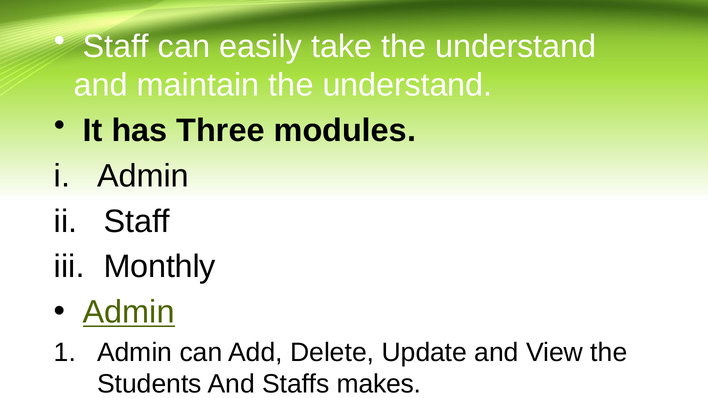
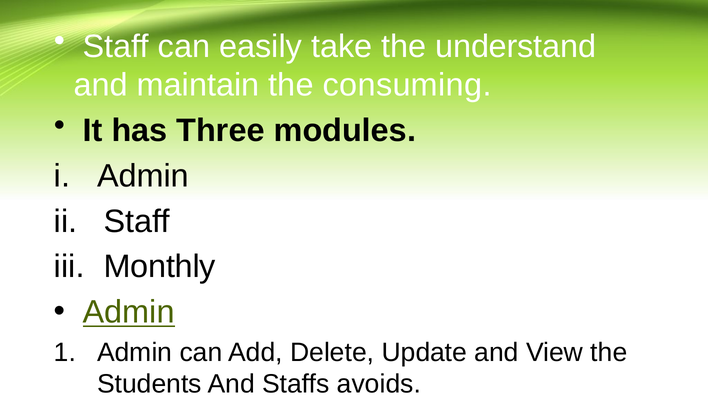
maintain the understand: understand -> consuming (407, 85)
makes: makes -> avoids (379, 384)
